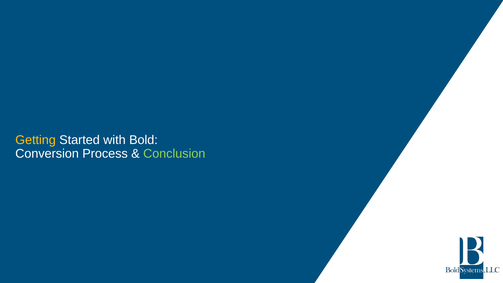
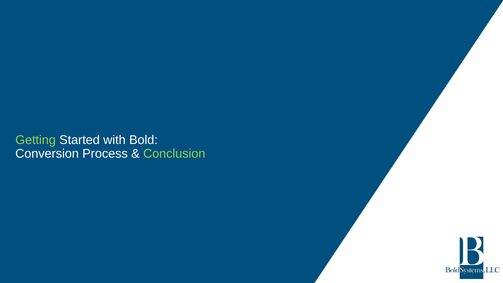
Getting colour: yellow -> light green (36, 140)
